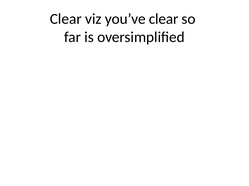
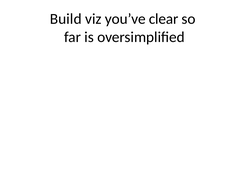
Clear: Clear -> Build (66, 19)
